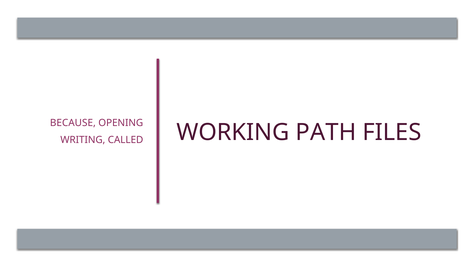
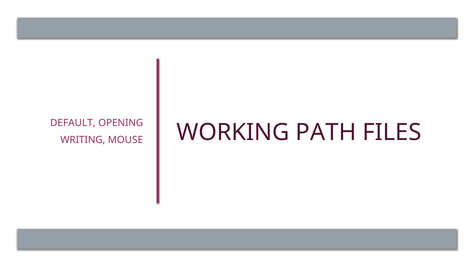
BECAUSE: BECAUSE -> DEFAULT (73, 123)
CALLED: CALLED -> MOUSE (125, 140)
